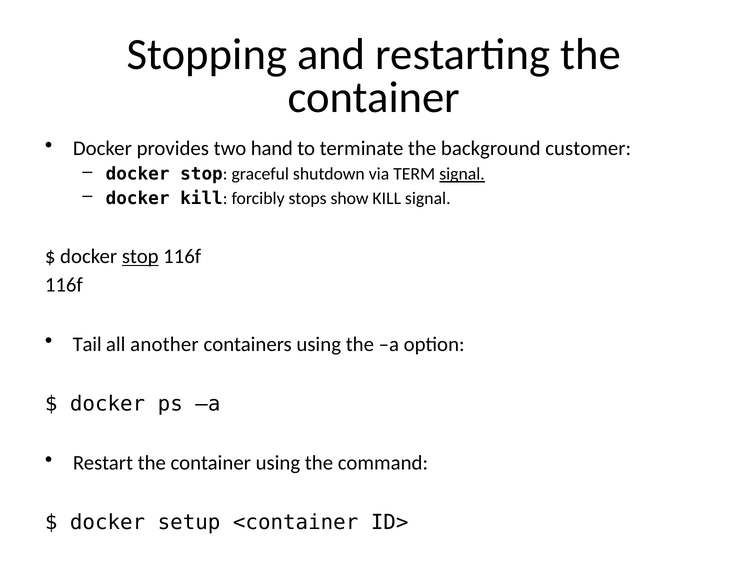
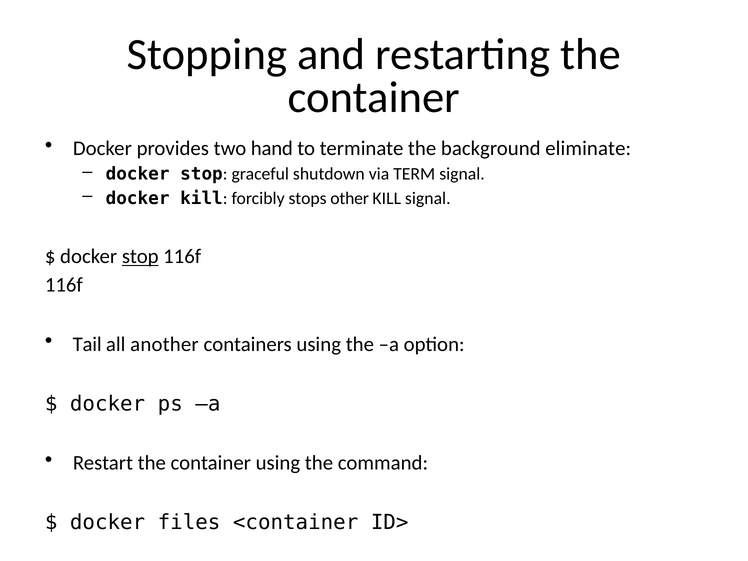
customer: customer -> eliminate (588, 149)
signal underline: present -> none (462, 174)
show: show -> other (350, 198)
setup: setup -> files (189, 522)
